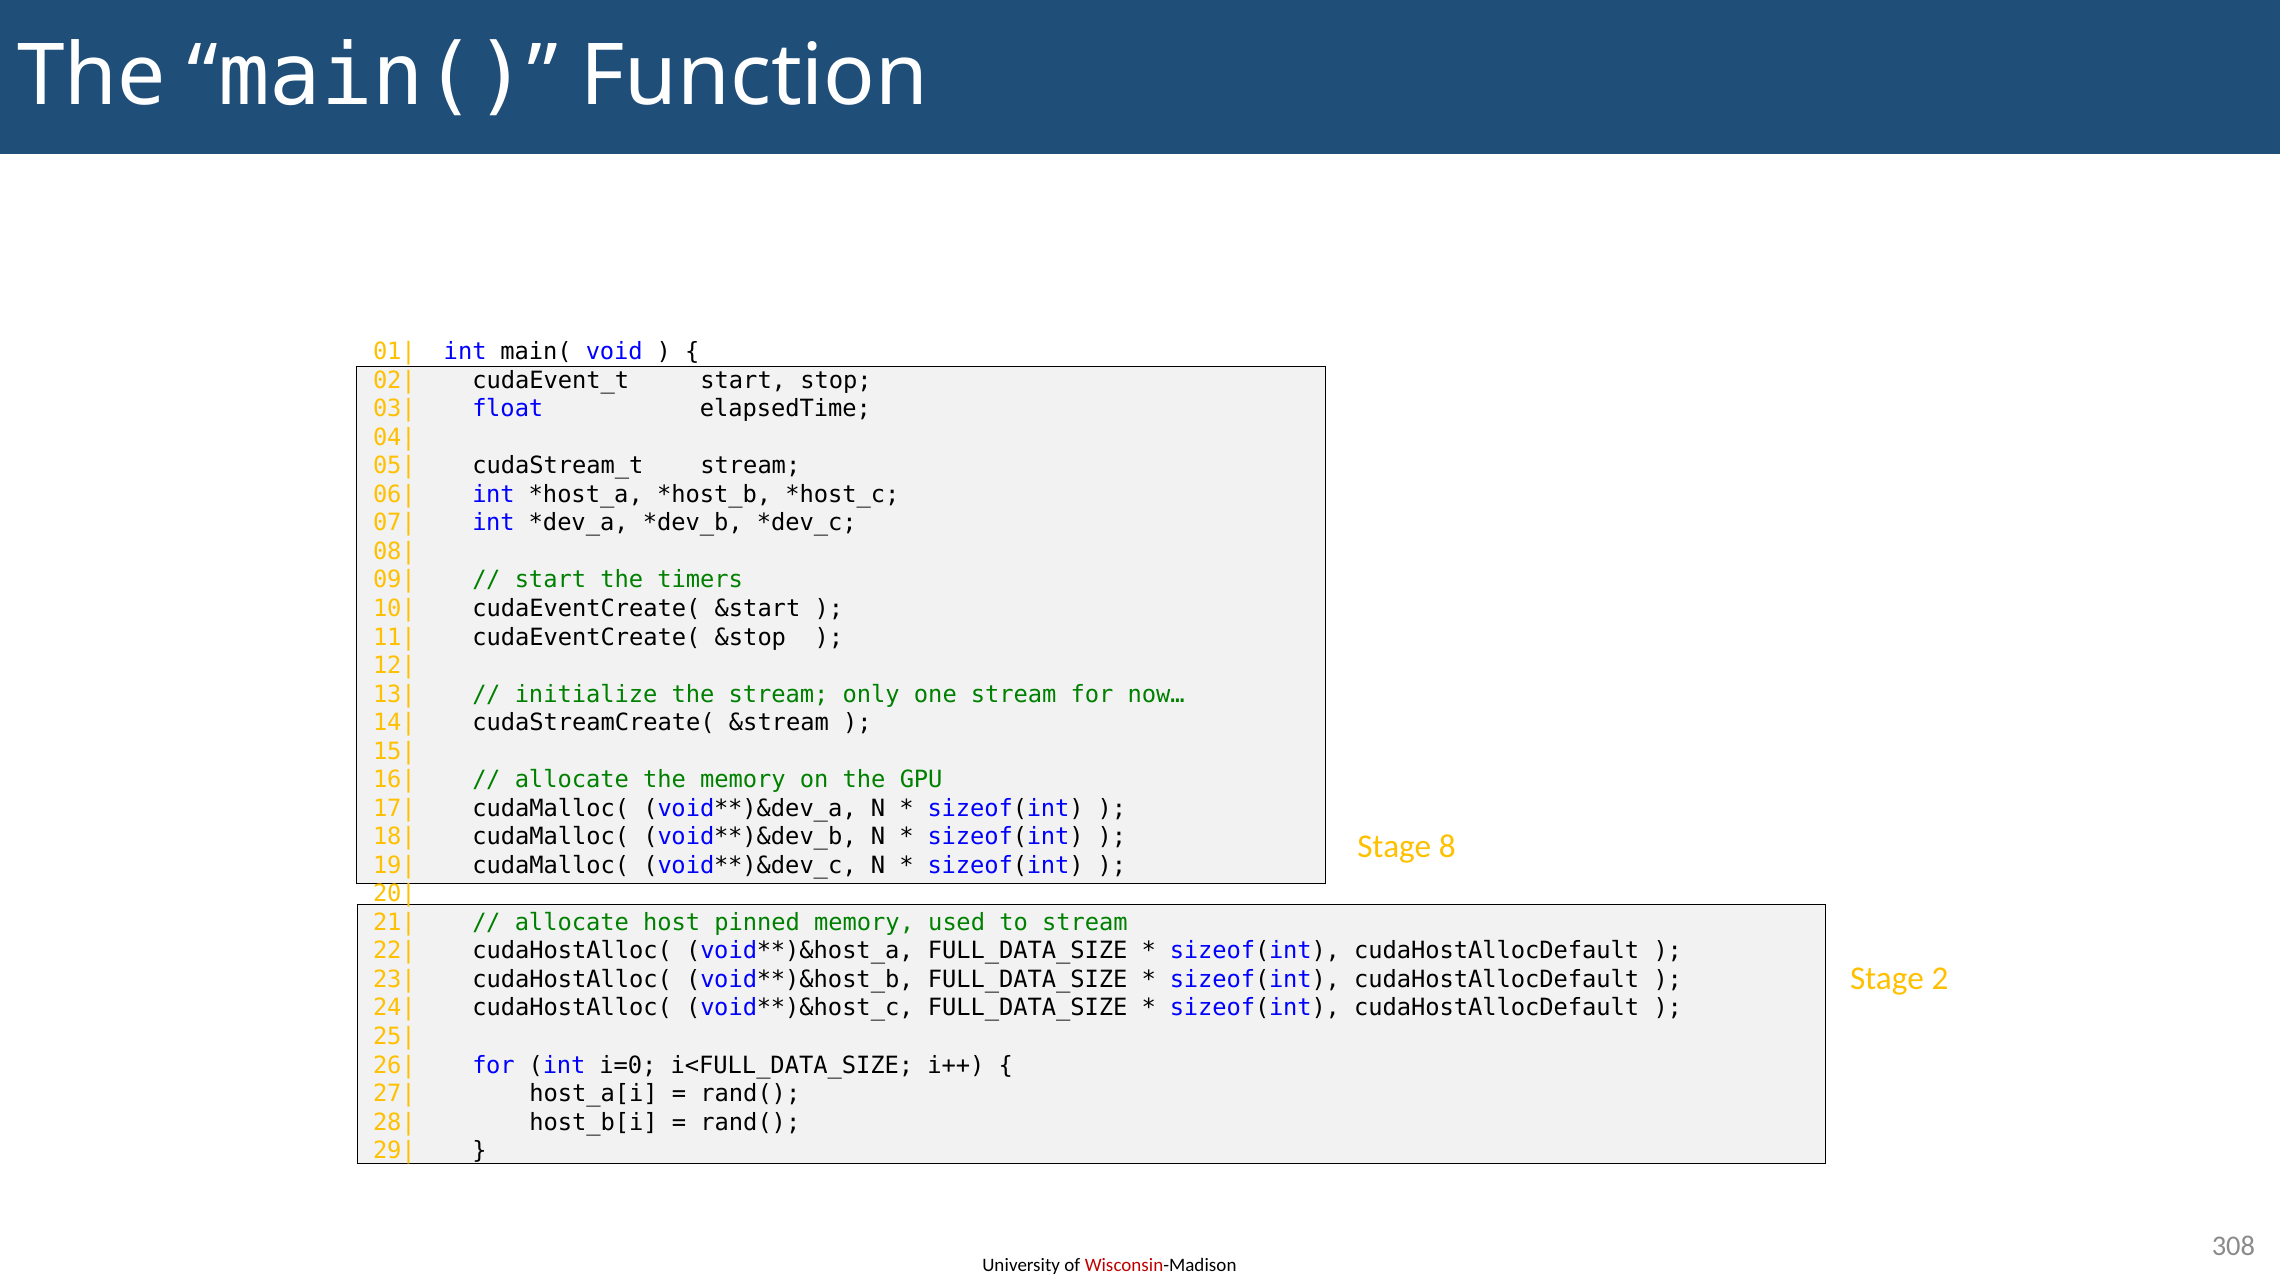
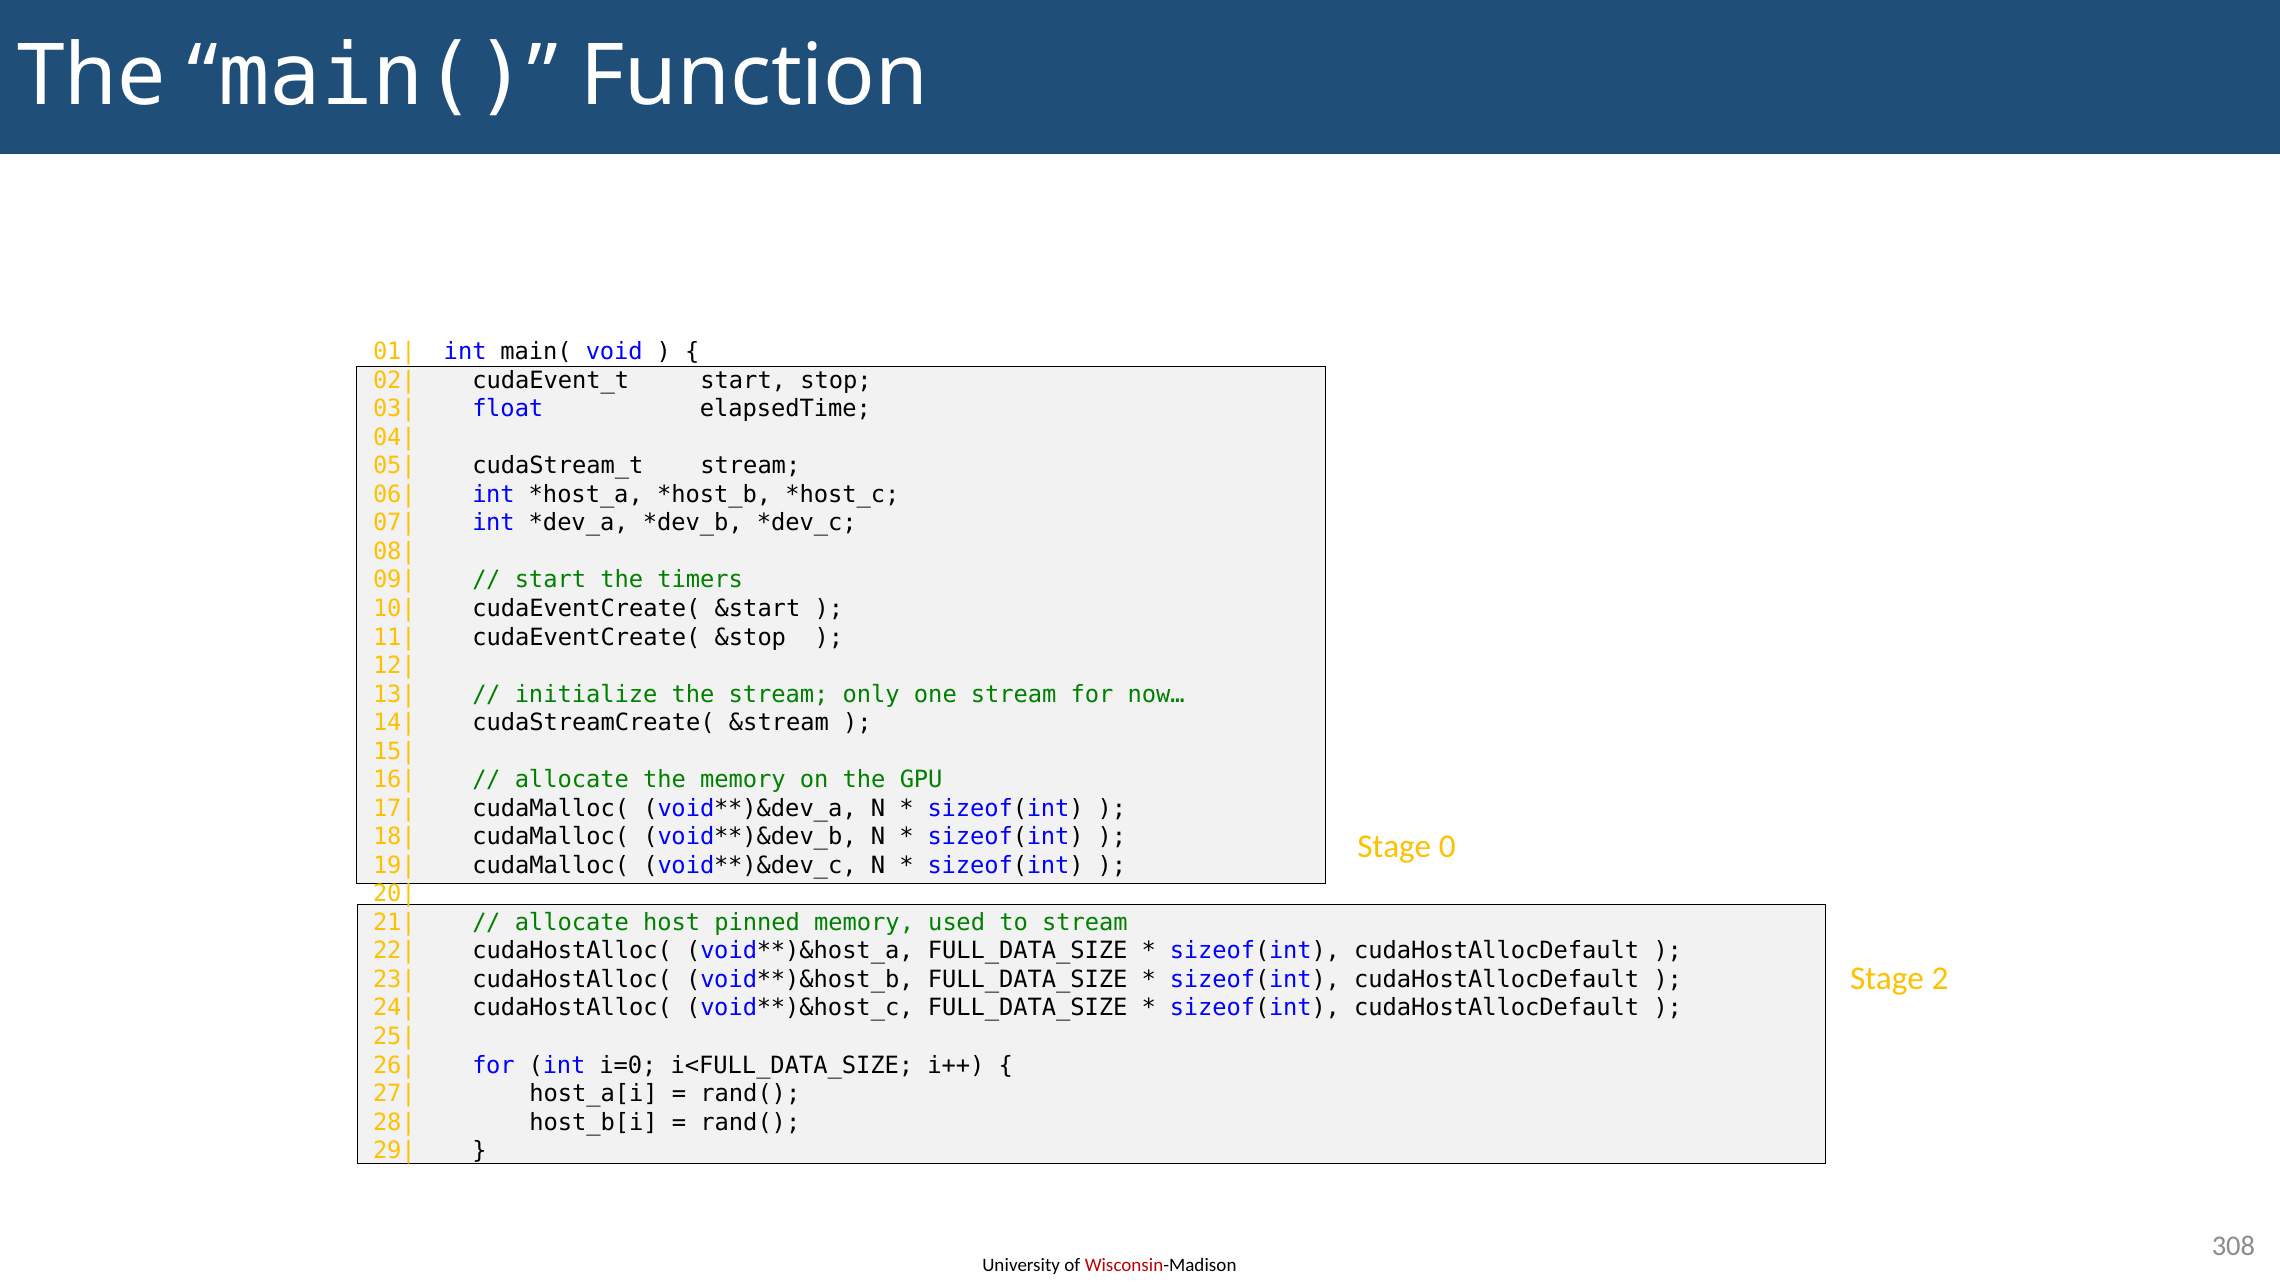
8: 8 -> 0 (1447, 847)
